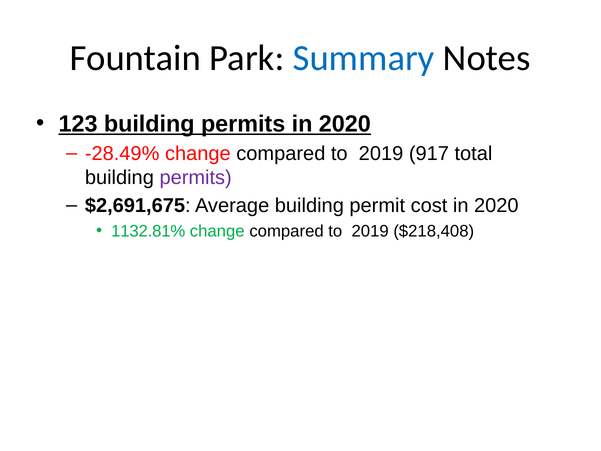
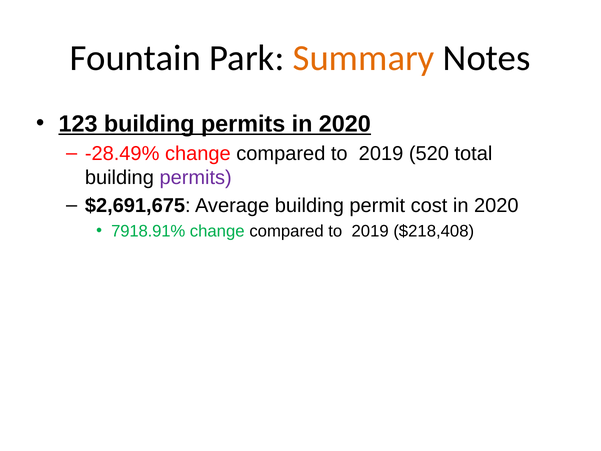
Summary colour: blue -> orange (364, 58)
917: 917 -> 520 (429, 154)
1132.81%: 1132.81% -> 7918.91% (148, 231)
